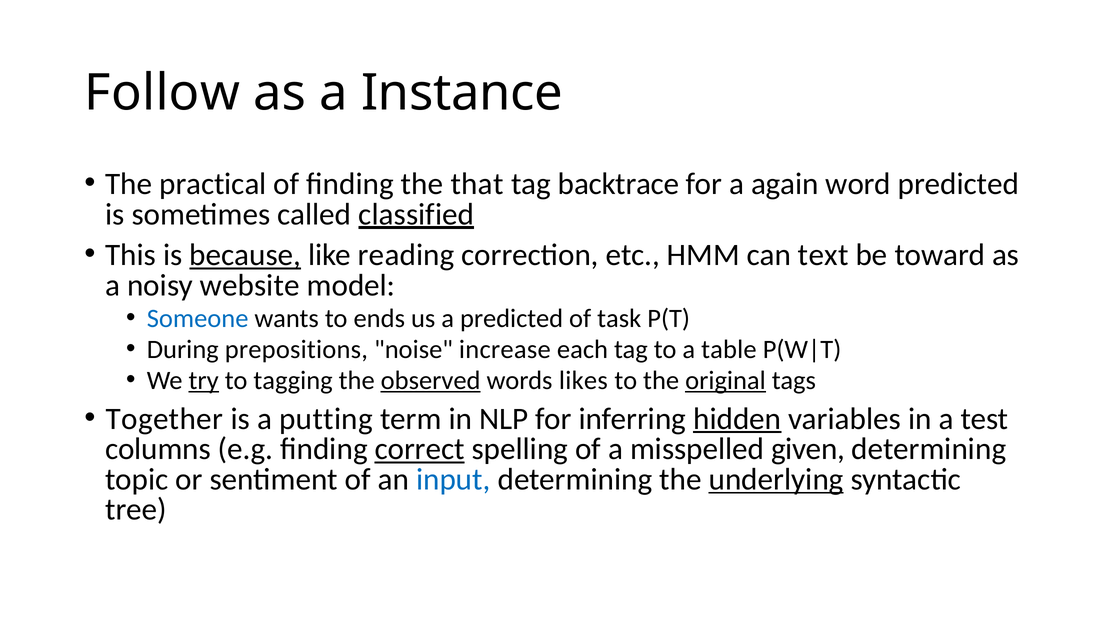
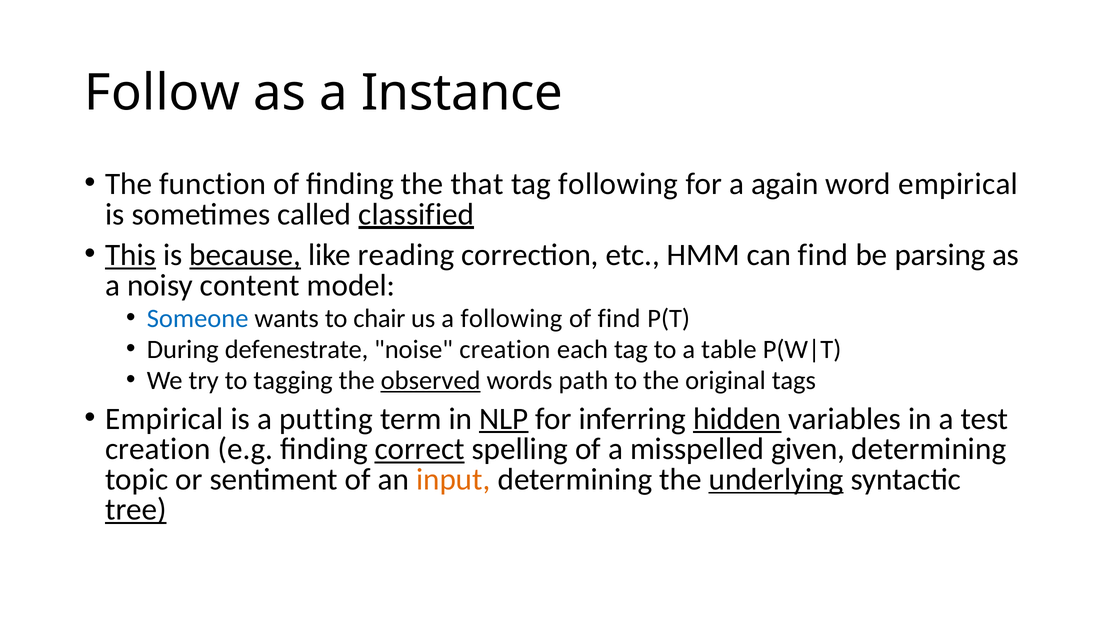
practical: practical -> function (213, 184)
tag backtrace: backtrace -> following (618, 184)
word predicted: predicted -> empirical (958, 184)
This underline: none -> present (131, 255)
can text: text -> find (823, 255)
toward: toward -> parsing (940, 255)
website: website -> content (250, 285)
ends: ends -> chair (379, 319)
a predicted: predicted -> following (511, 319)
of task: task -> find (619, 319)
prepositions: prepositions -> defenestrate (296, 350)
noise increase: increase -> creation (505, 350)
try underline: present -> none (204, 381)
likes: likes -> path (583, 381)
original underline: present -> none (725, 381)
Together: Together -> Empirical (164, 419)
NLP underline: none -> present (504, 419)
columns: columns -> creation (158, 449)
input colour: blue -> orange (453, 480)
tree underline: none -> present (136, 510)
